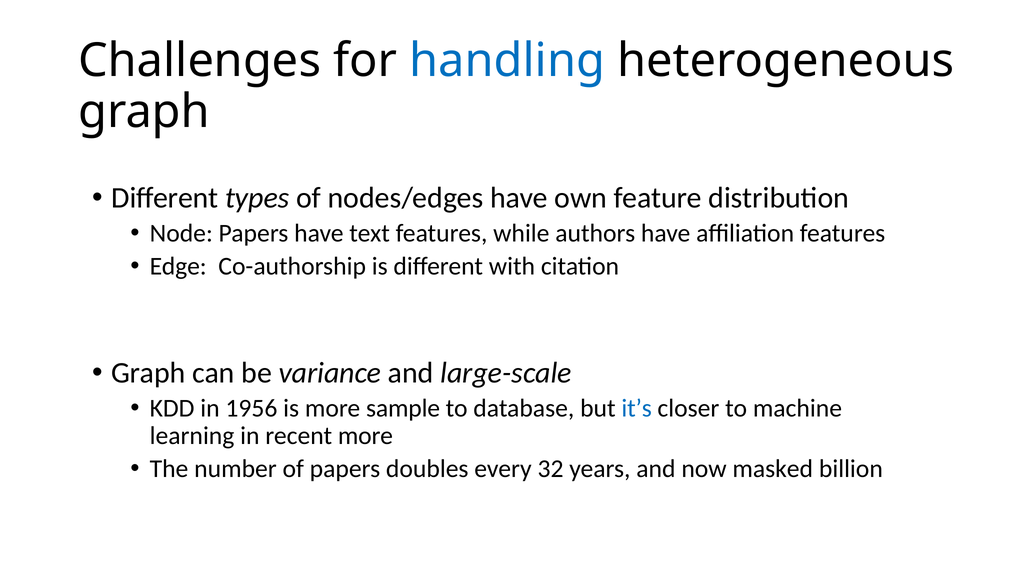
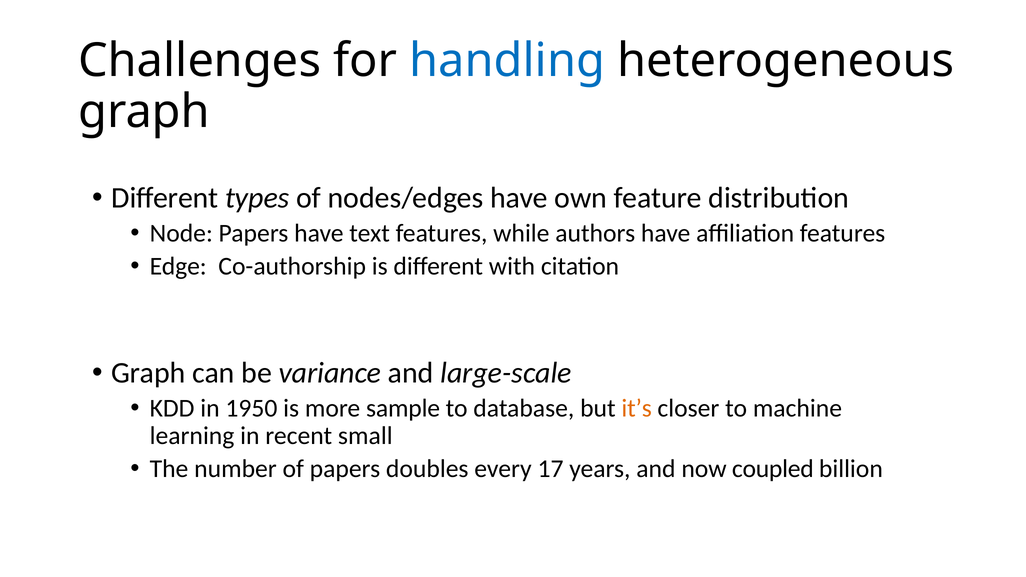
1956: 1956 -> 1950 (251, 408)
it’s colour: blue -> orange (637, 408)
recent more: more -> small (365, 436)
32: 32 -> 17 (551, 469)
masked: masked -> coupled (773, 469)
